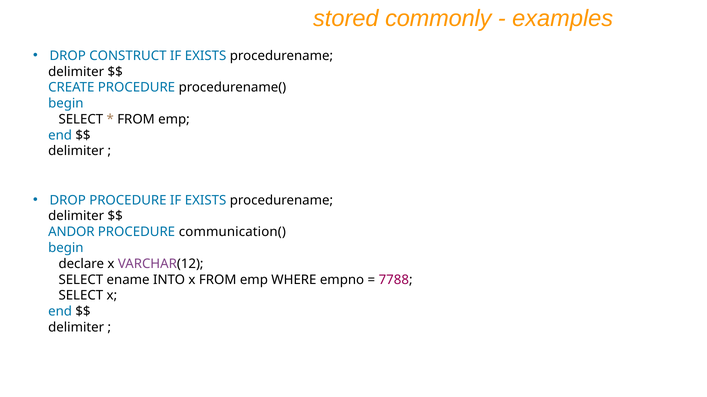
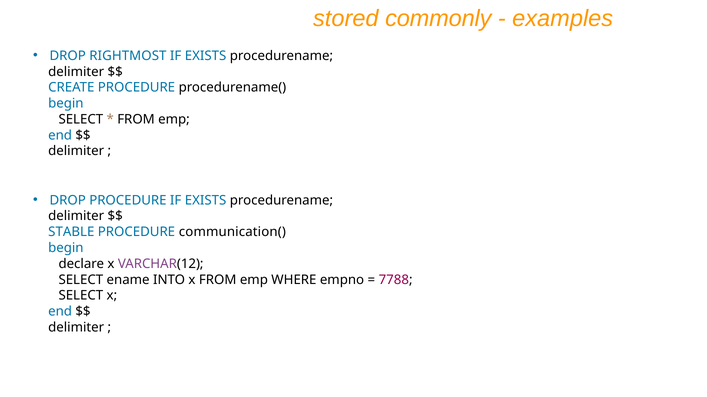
CONSTRUCT: CONSTRUCT -> RIGHTMOST (128, 56)
ANDOR: ANDOR -> STABLE (71, 232)
